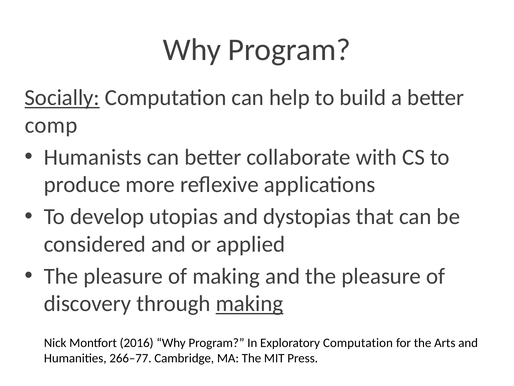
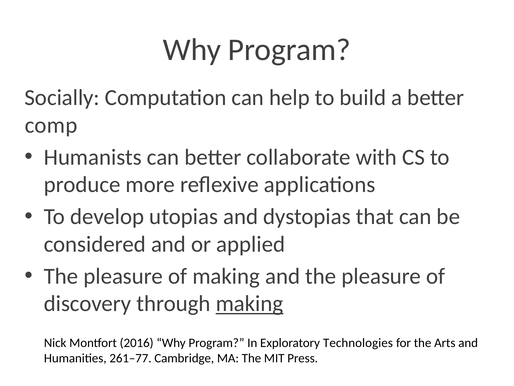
Socially underline: present -> none (62, 98)
Exploratory Computation: Computation -> Technologies (358, 342)
266–77: 266–77 -> 261–77 (130, 358)
